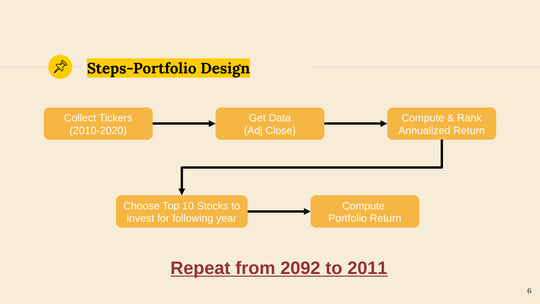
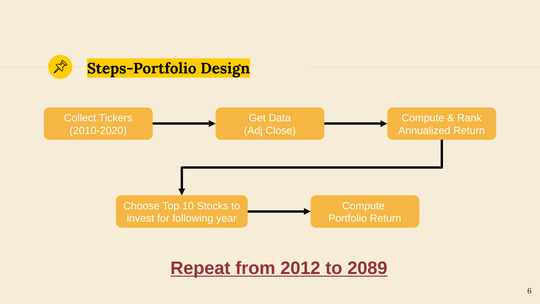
2092: 2092 -> 2012 (301, 268)
2011: 2011 -> 2089 (367, 268)
